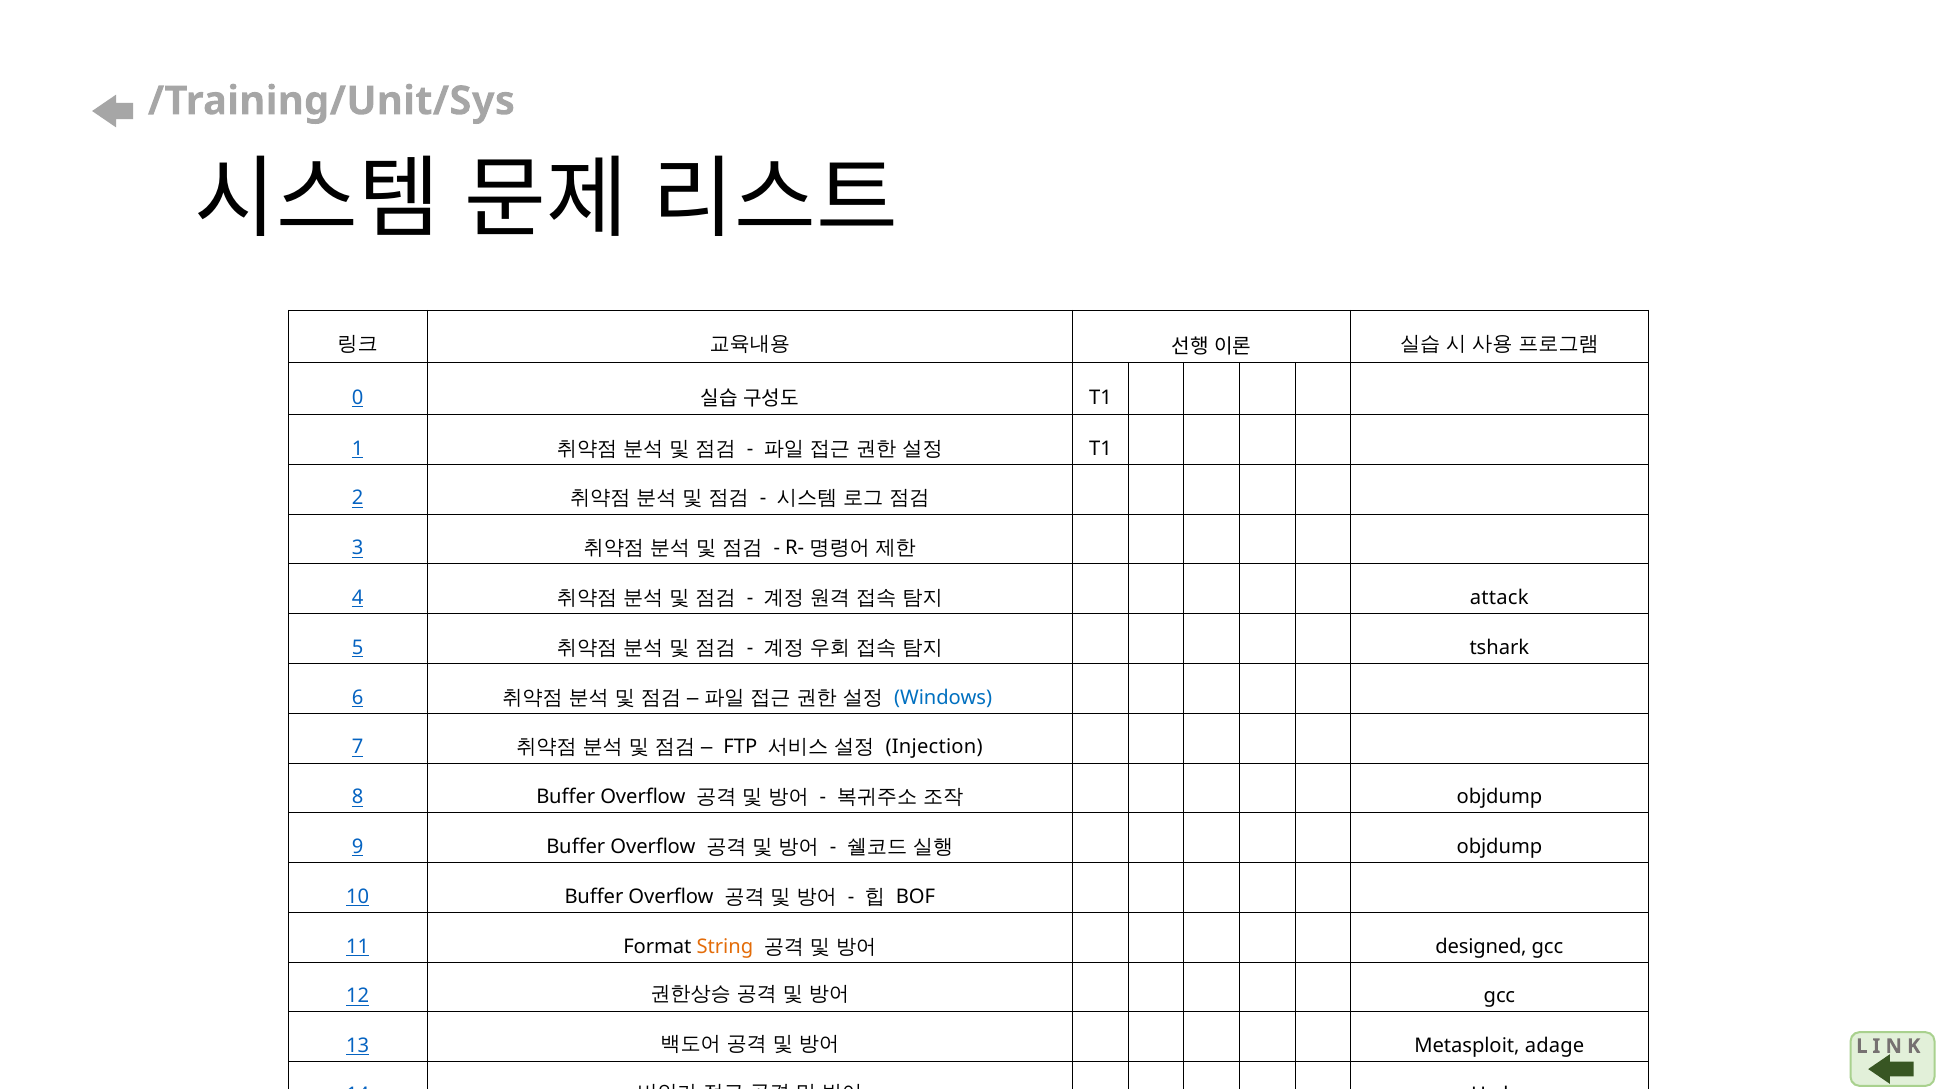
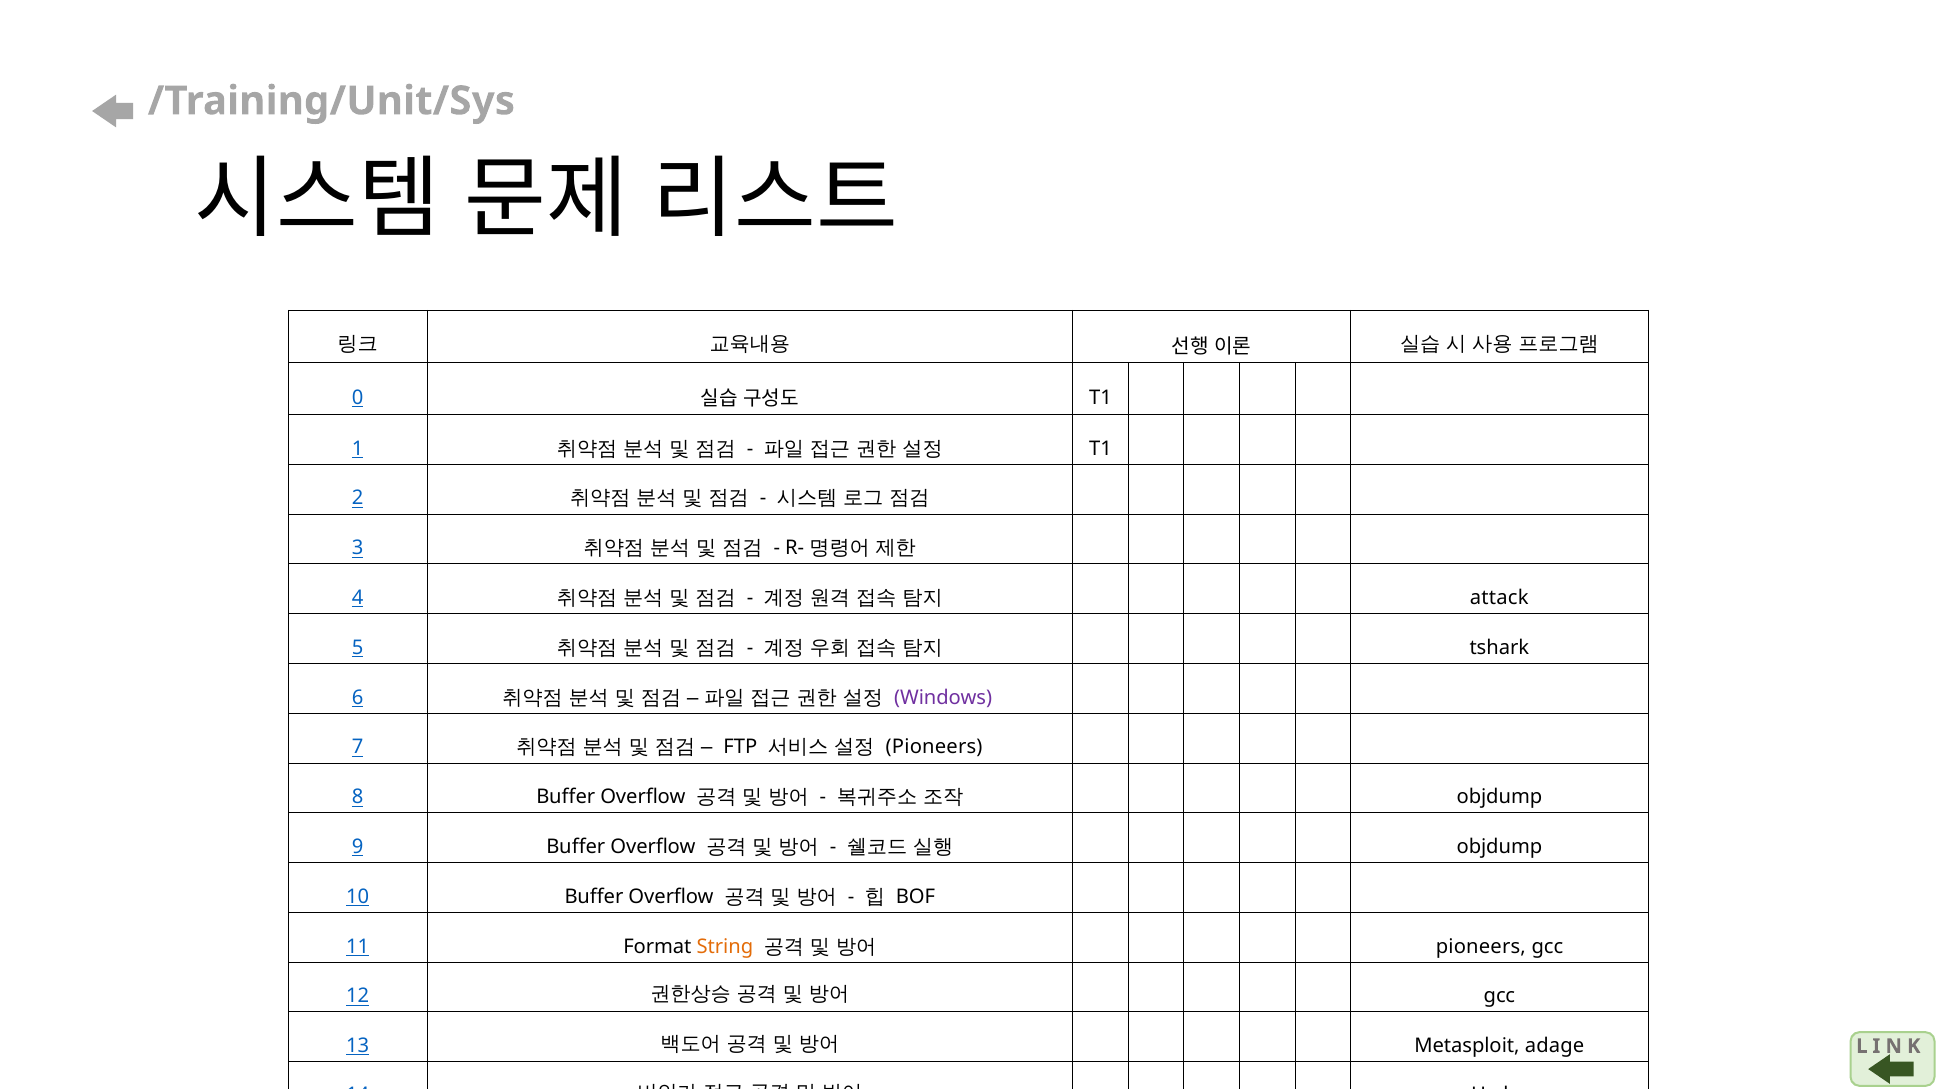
Windows colour: blue -> purple (943, 698)
Injection: Injection -> Pioneers (934, 748)
designed: designed -> pioneers (1481, 947)
